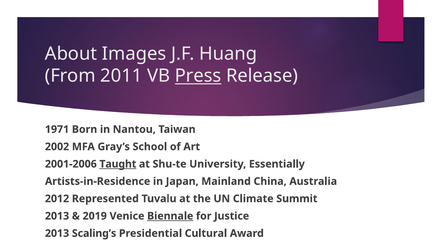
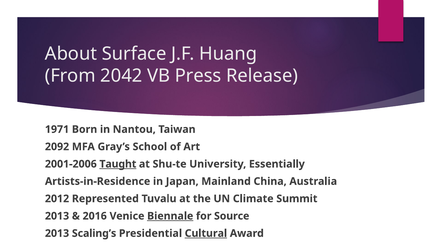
Images: Images -> Surface (134, 54)
2011: 2011 -> 2042 (121, 76)
Press underline: present -> none (198, 76)
2002: 2002 -> 2092 (57, 146)
2019: 2019 -> 2016 (95, 216)
Justice: Justice -> Source (232, 216)
Cultural underline: none -> present (206, 233)
